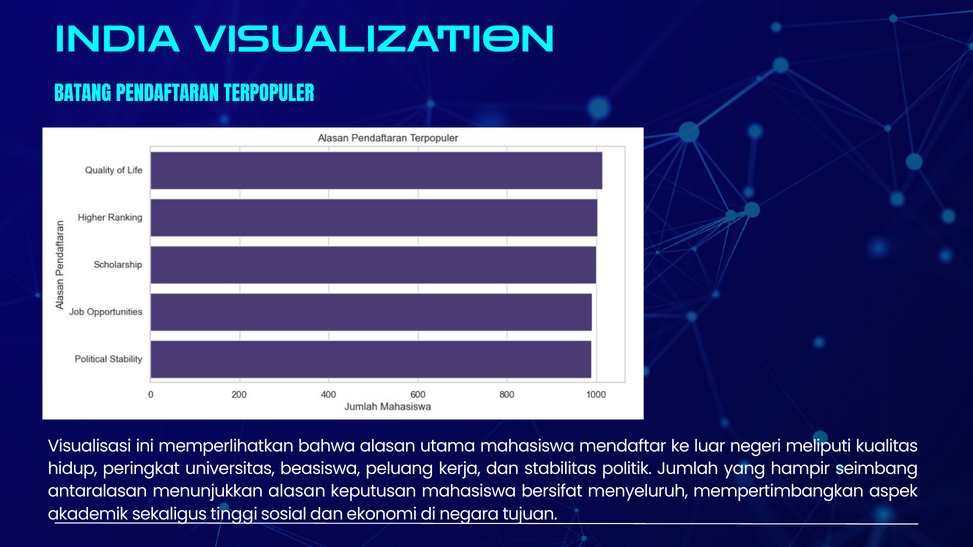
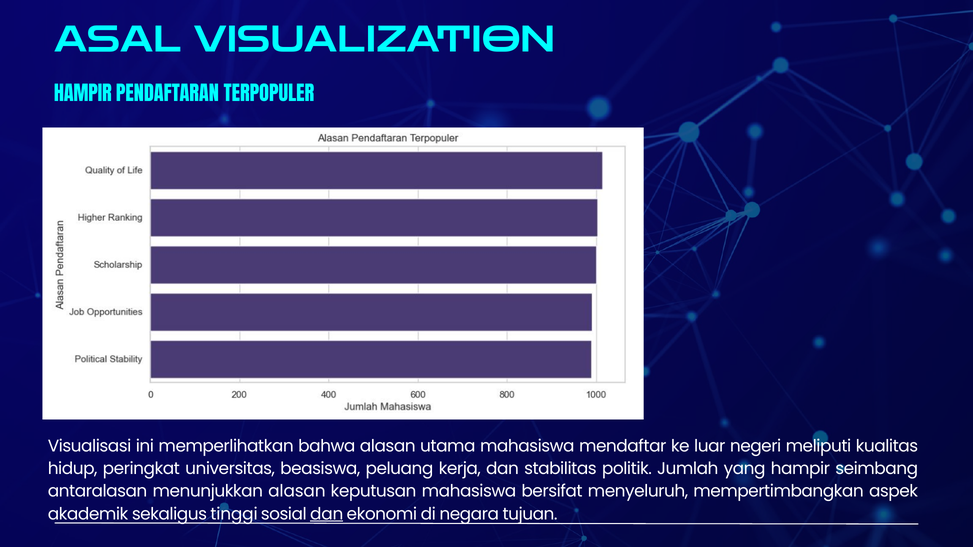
INDIA: INDIA -> ASAL (118, 40)
BATANG: BATANG -> HAMPIR (83, 95)
dan underline: none -> present (327, 514)
